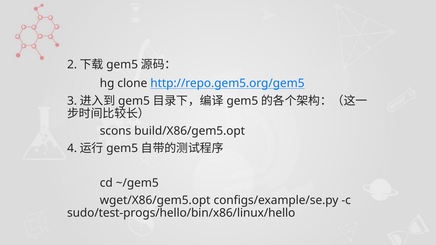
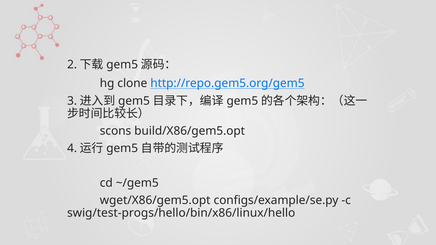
sudo/test-progs/hello/bin/x86/linux/hello: sudo/test-progs/hello/bin/x86/linux/hello -> swig/test-progs/hello/bin/x86/linux/hello (181, 213)
